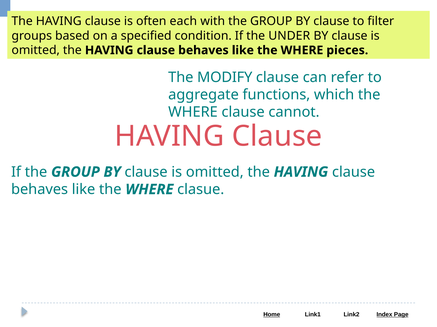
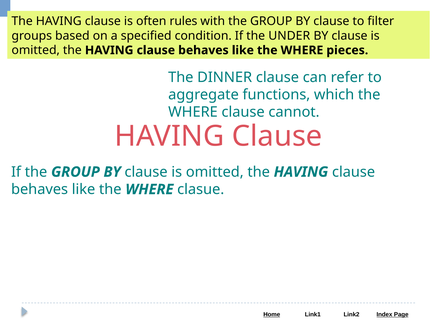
each: each -> rules (183, 21)
MODIFY: MODIFY -> DINNER (225, 77)
